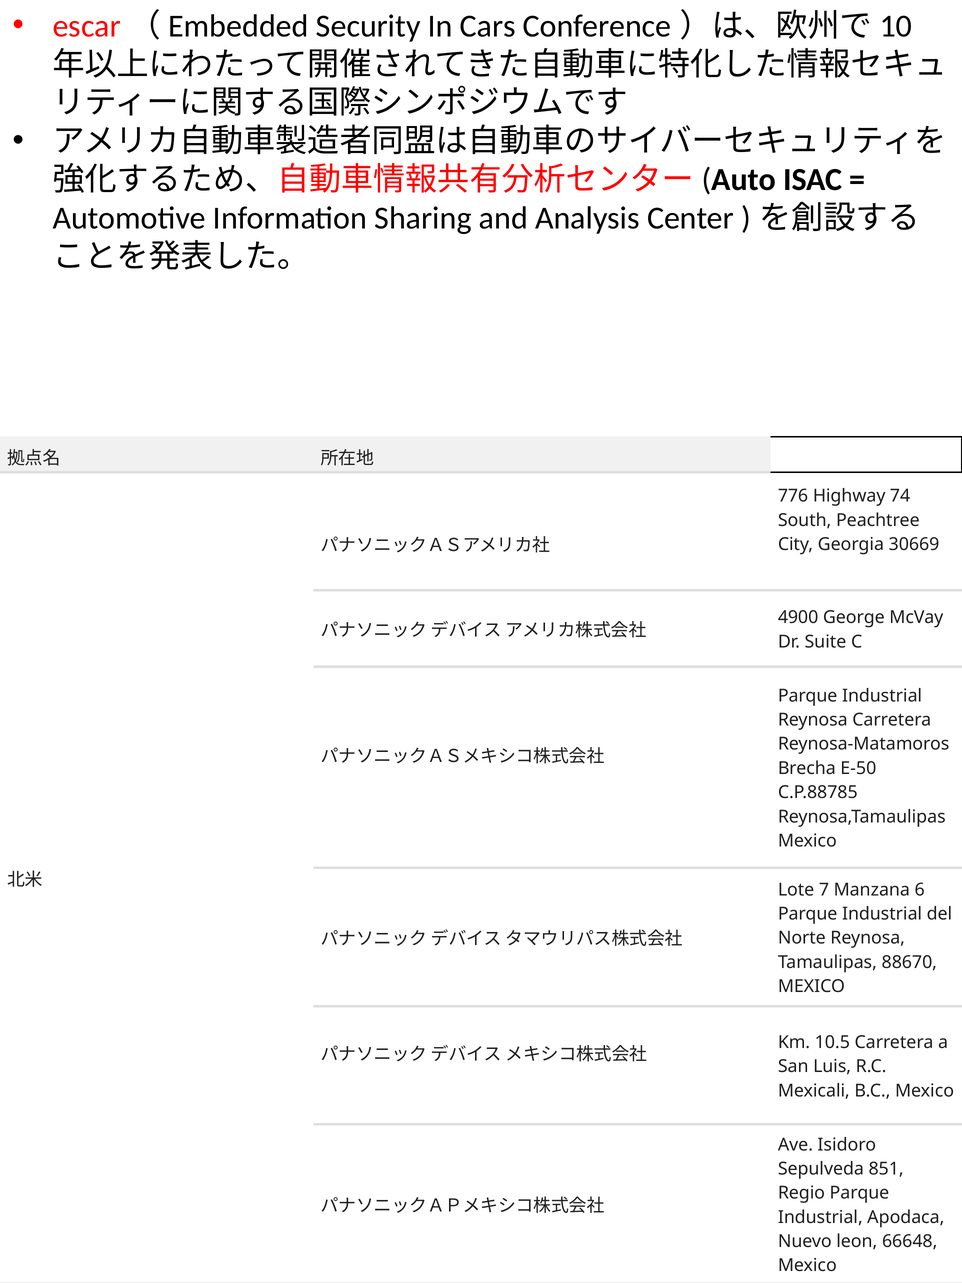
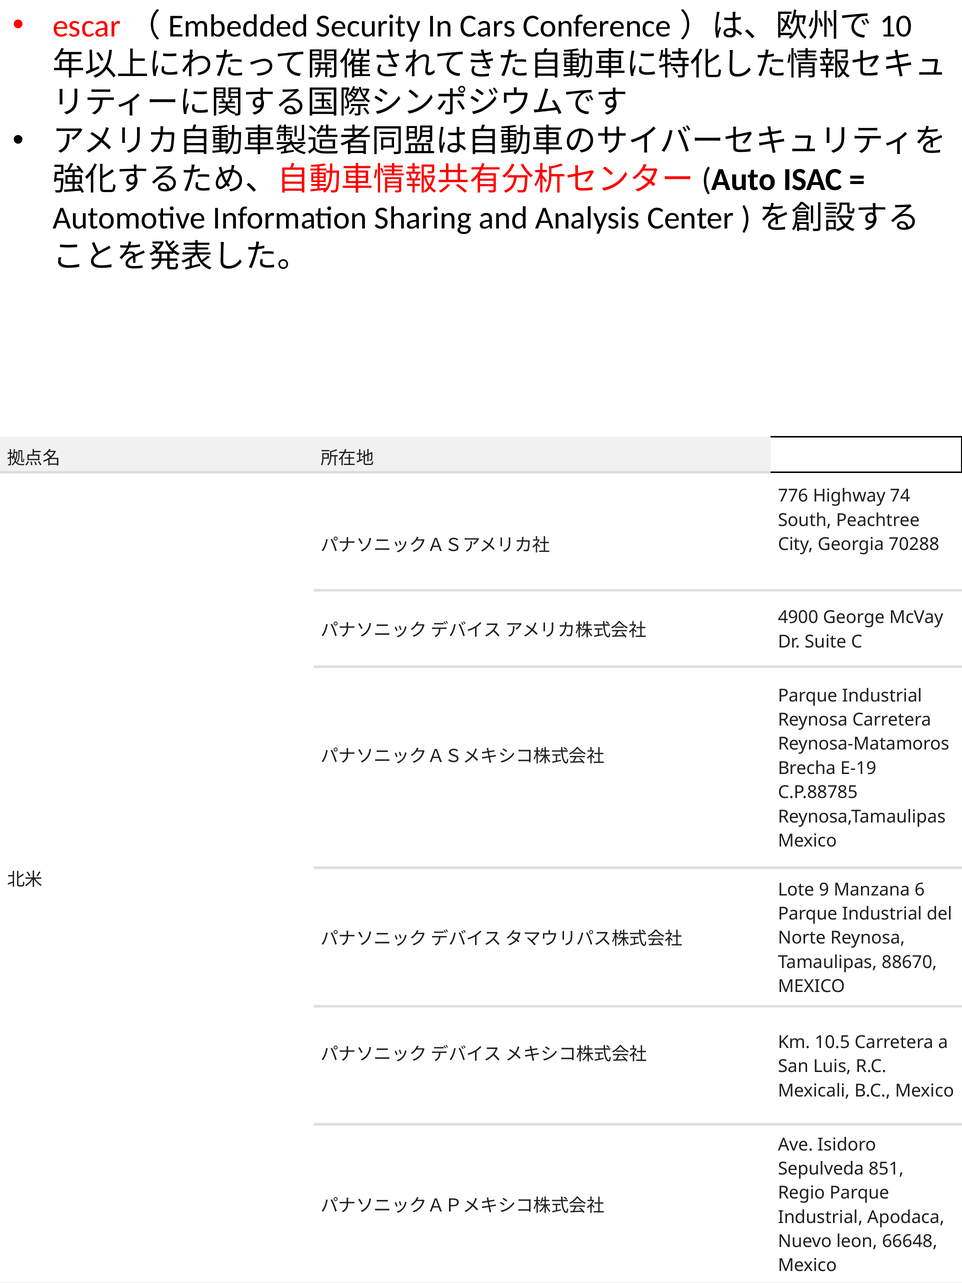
30669: 30669 -> 70288 (914, 544)
E-50: E-50 -> E-19 (858, 768)
7: 7 -> 9 (824, 889)
